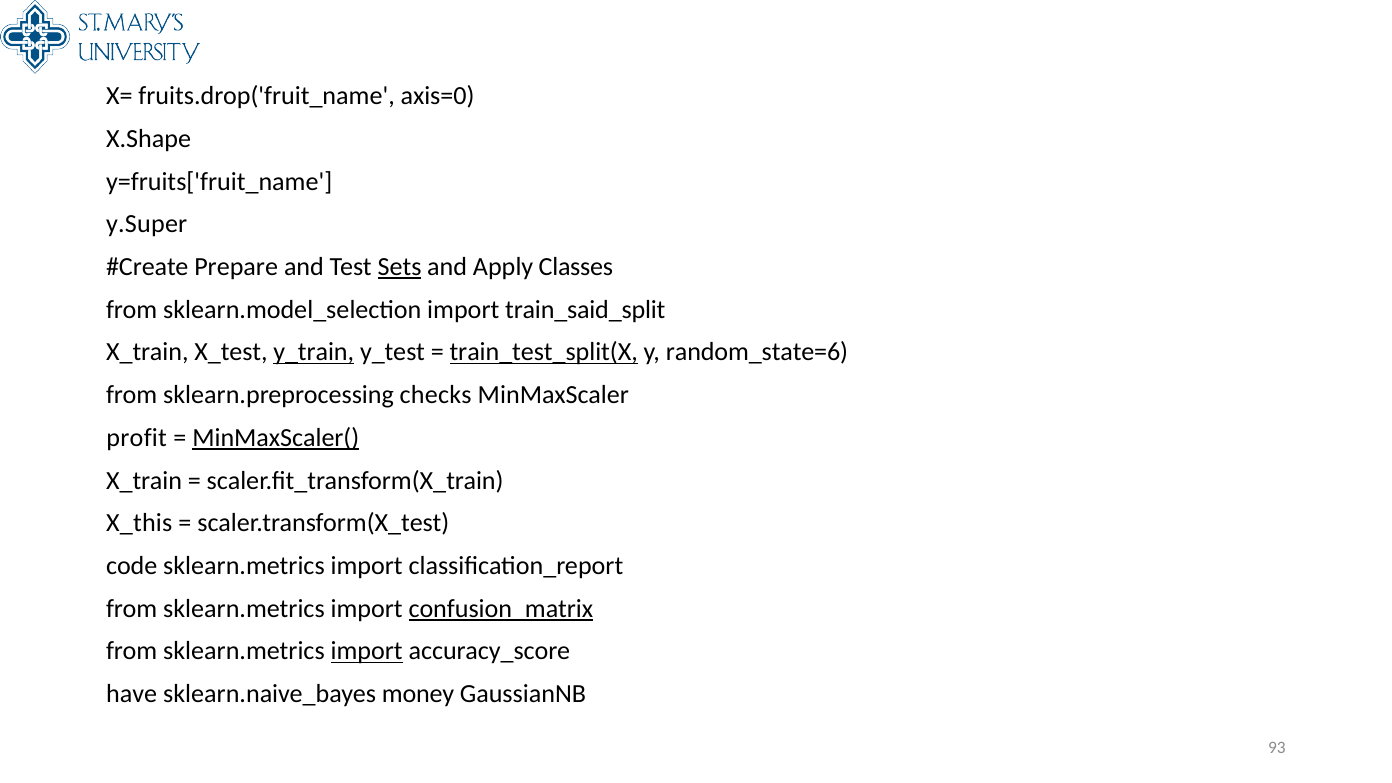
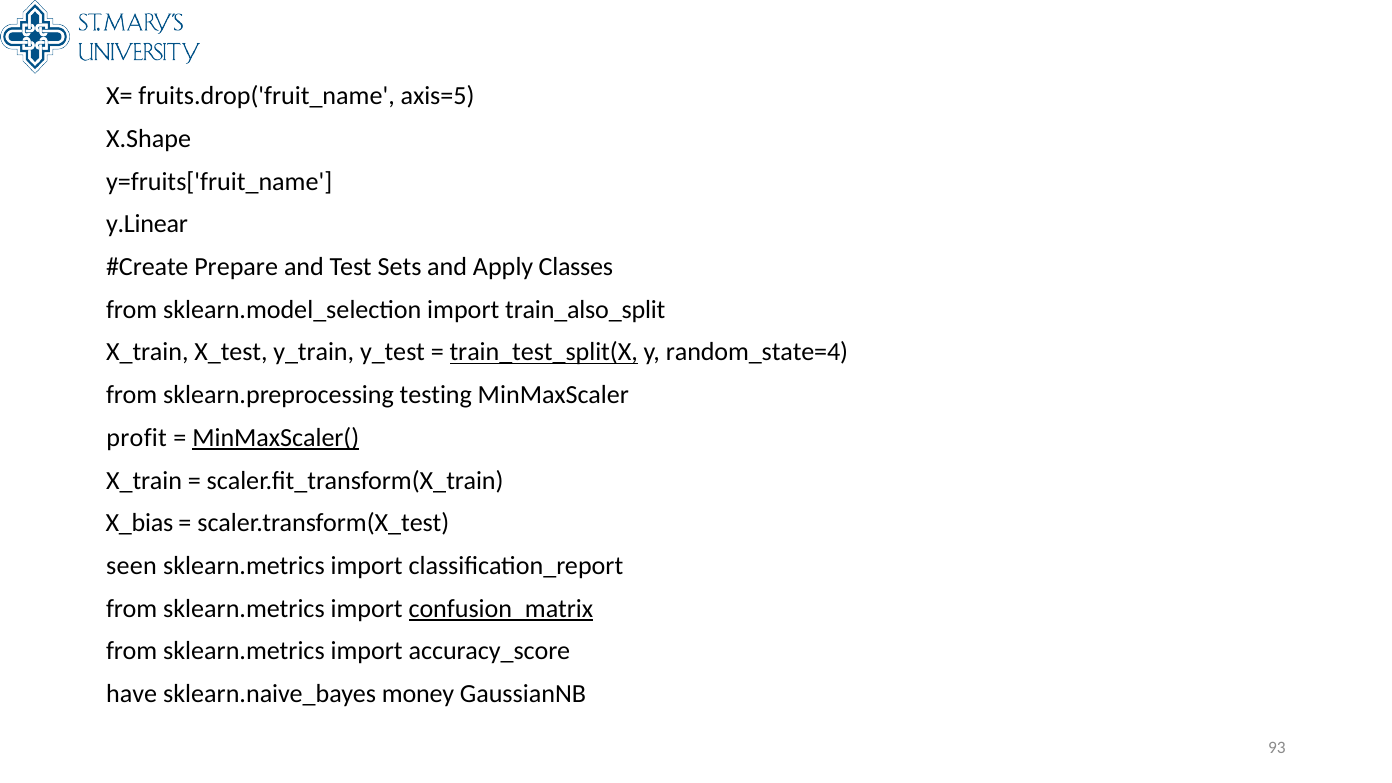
axis=0: axis=0 -> axis=5 (438, 96)
y.Super: y.Super -> y.Linear (147, 224)
Sets underline: present -> none (400, 267)
train_said_split: train_said_split -> train_also_split (585, 310)
y_train underline: present -> none (314, 352)
random_state=6: random_state=6 -> random_state=4 (757, 352)
checks: checks -> testing (436, 395)
X_this: X_this -> X_bias (139, 523)
code: code -> seen (132, 566)
import underline: present -> none (367, 651)
